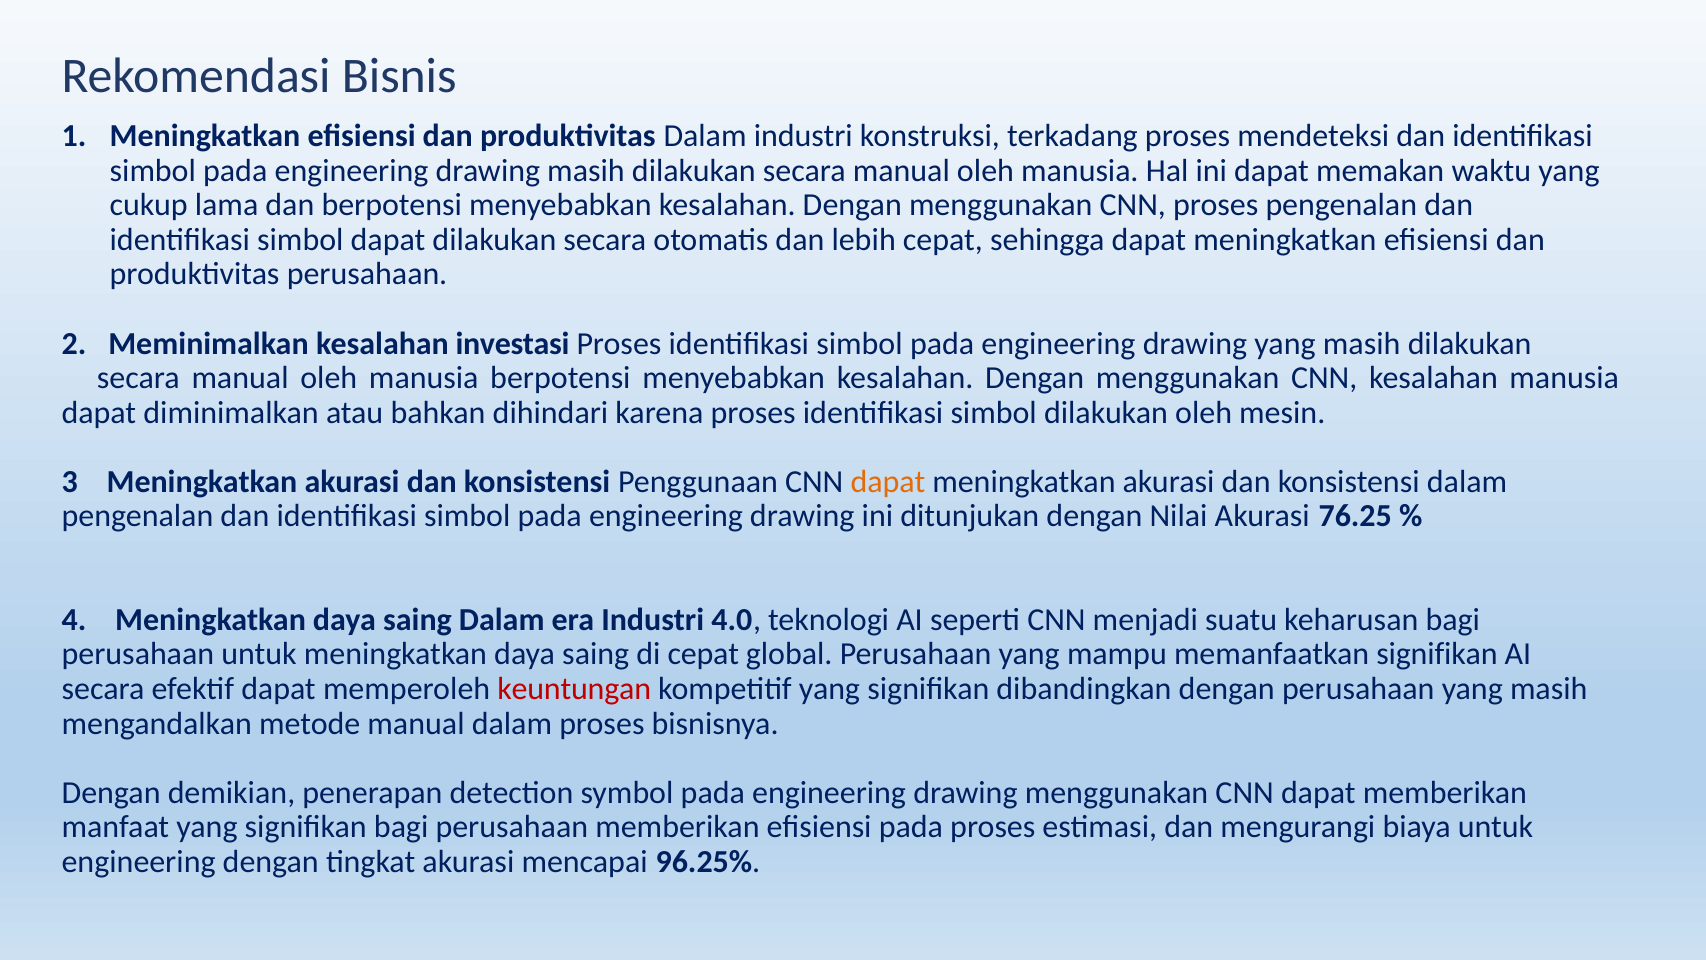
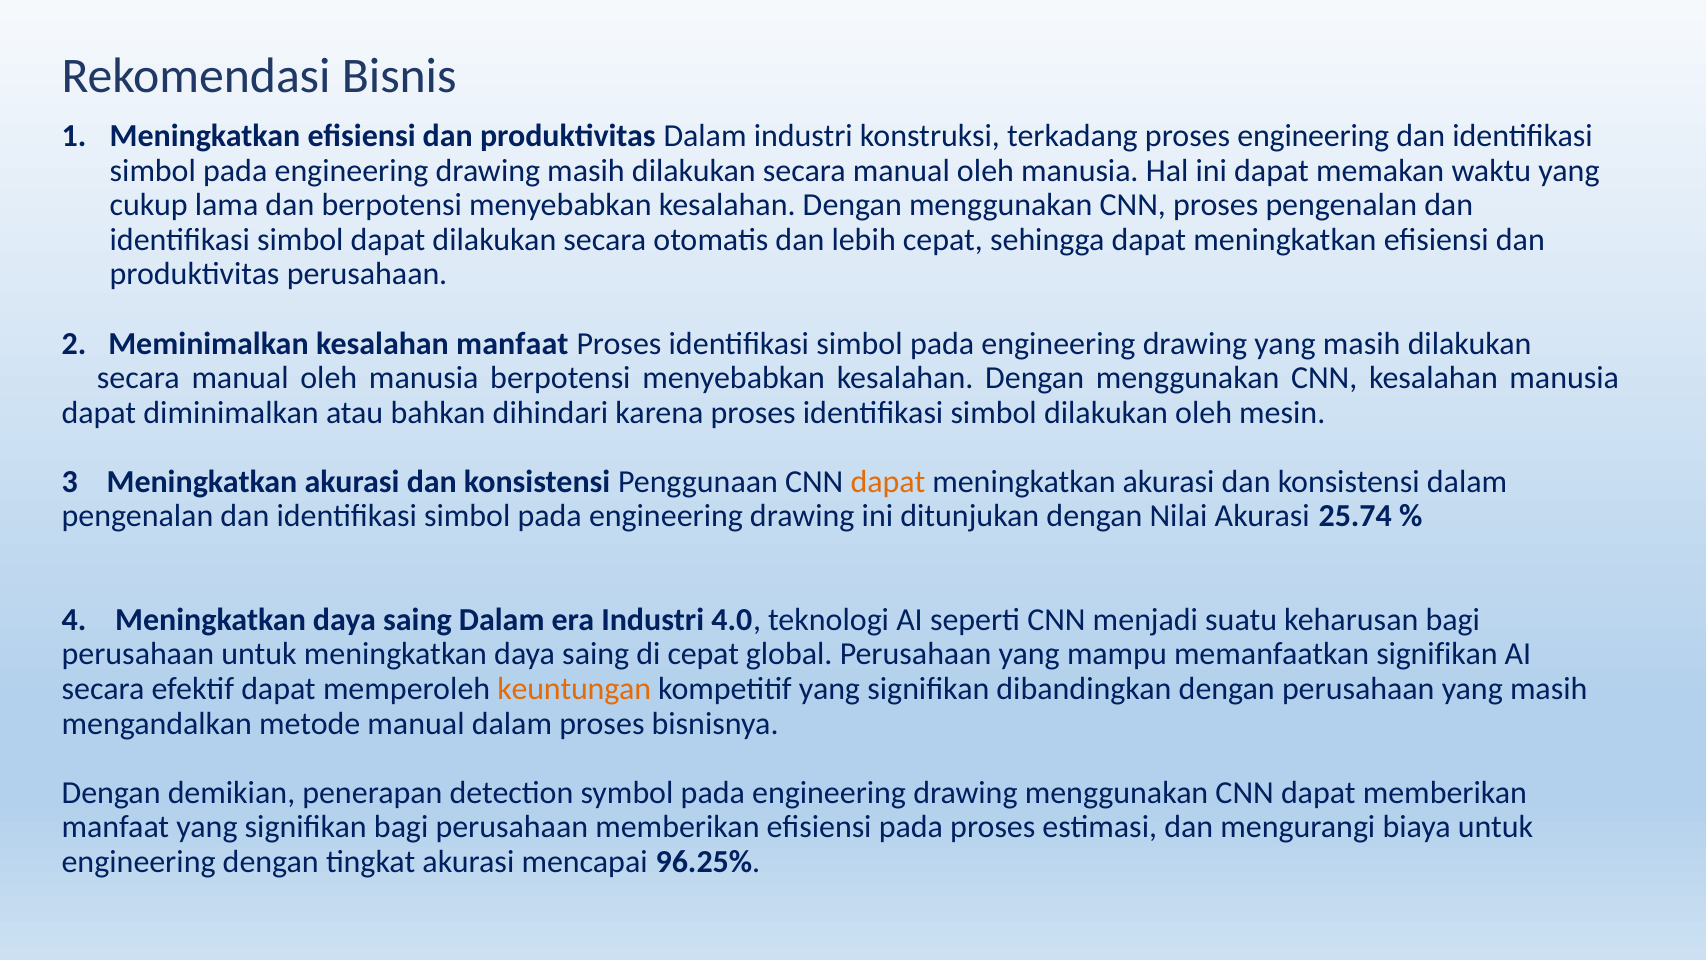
proses mendeteksi: mendeteksi -> engineering (1313, 136)
kesalahan investasi: investasi -> manfaat (512, 343)
76.25: 76.25 -> 25.74 (1355, 516)
keuntungan colour: red -> orange (574, 689)
